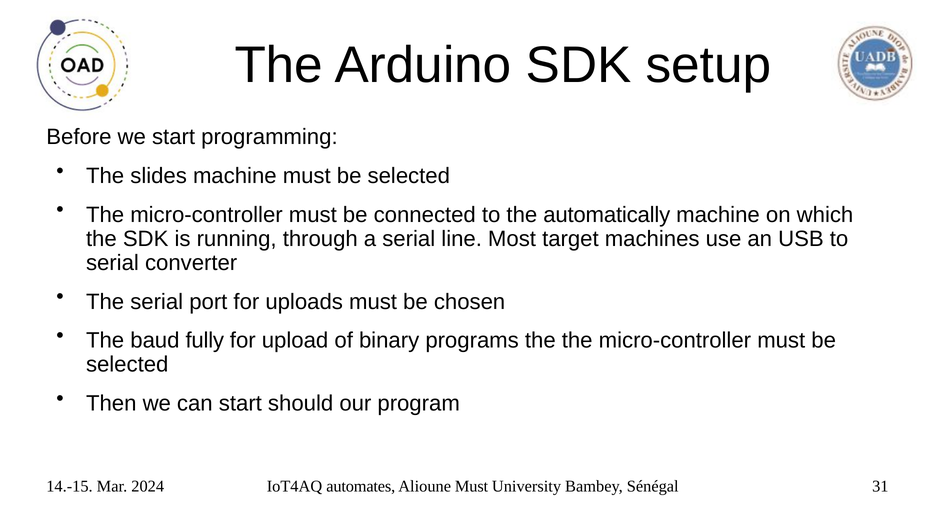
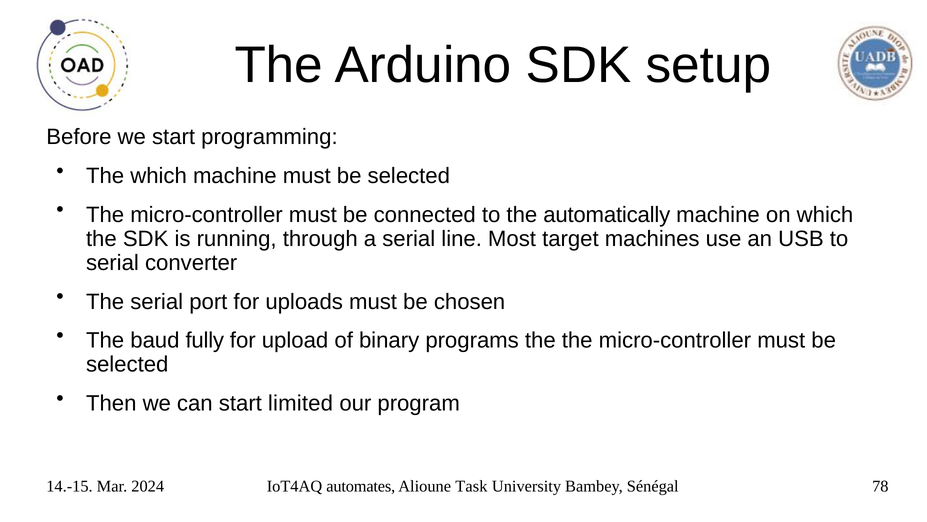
The slides: slides -> which (159, 176)
should: should -> limited (301, 403)
Alioune Must: Must -> Task (471, 486)
31: 31 -> 78 (880, 486)
